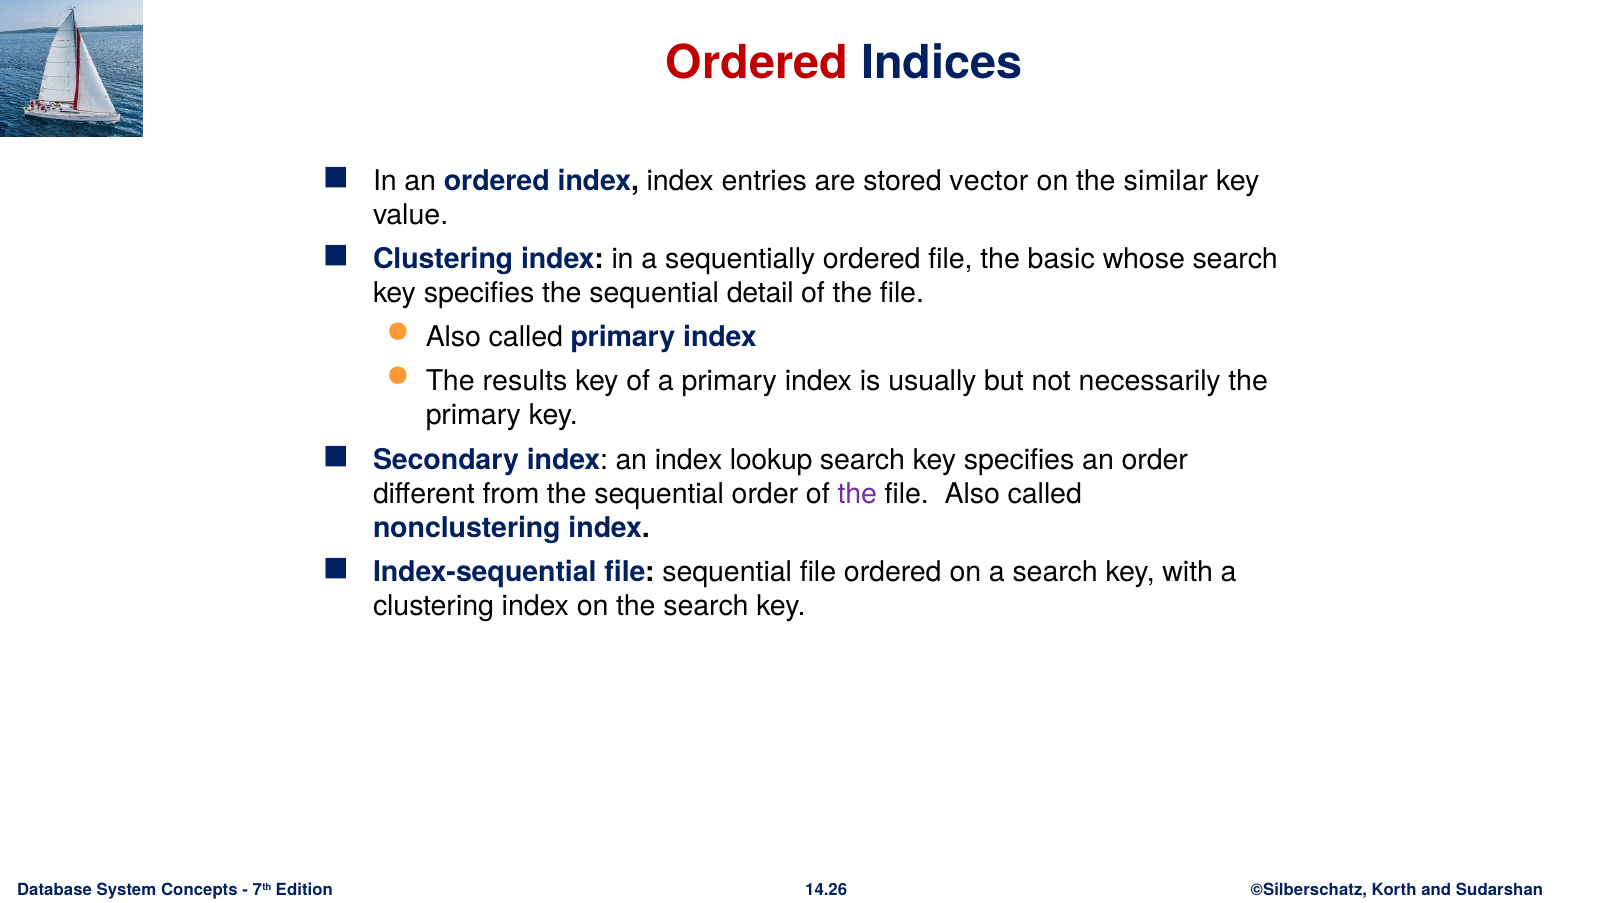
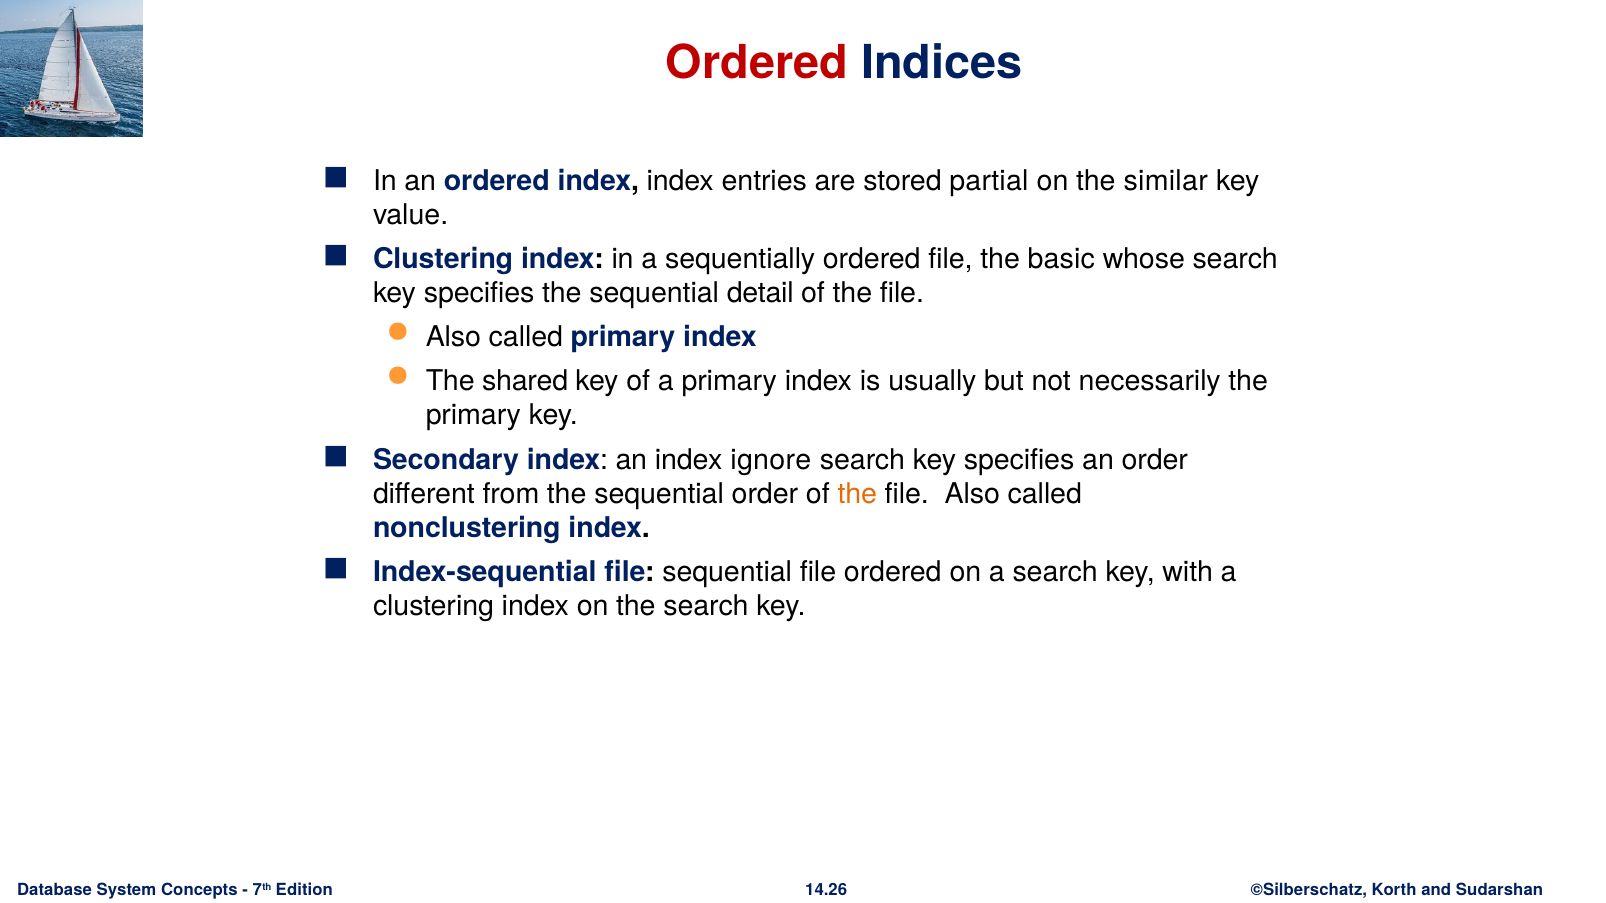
vector: vector -> partial (989, 181)
results: results -> shared (525, 382)
lookup: lookup -> ignore (771, 460)
the colour: purple -> orange (857, 494)
